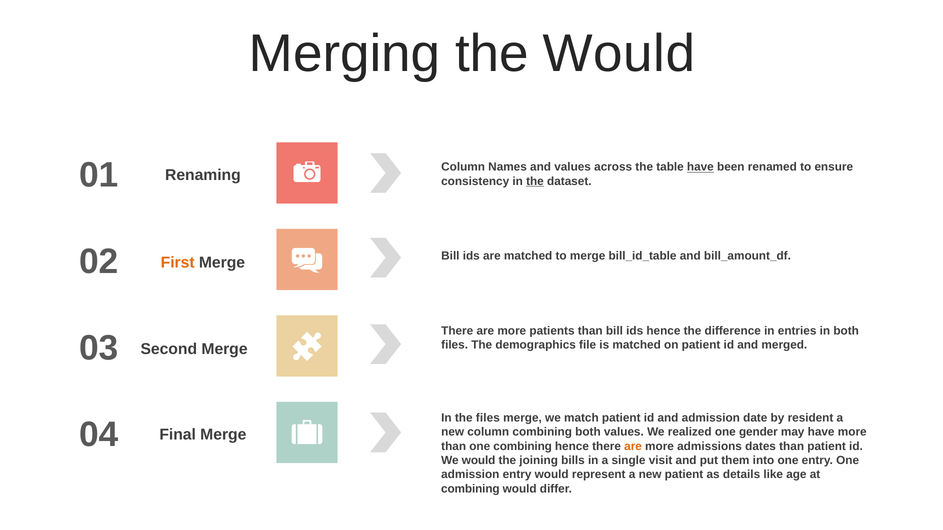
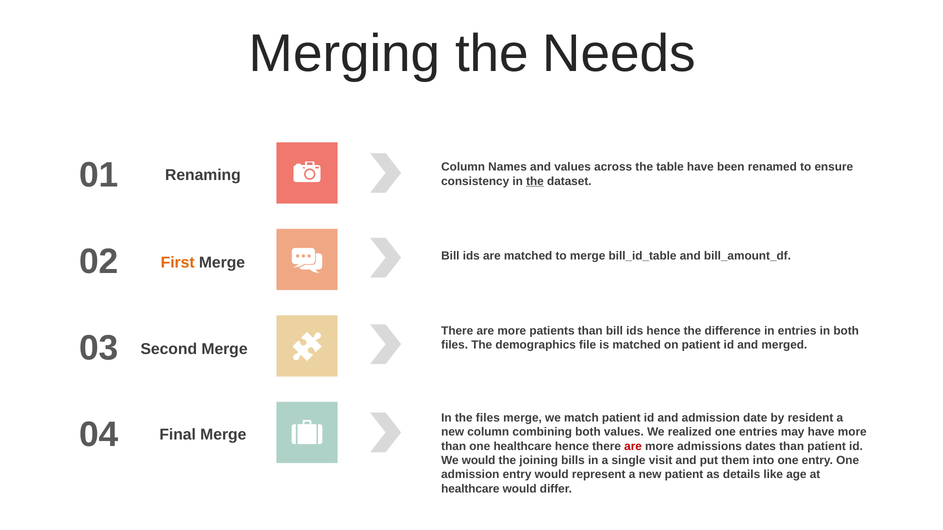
the Would: Would -> Needs (619, 54)
have underline: present -> none (700, 167)
one gender: gender -> entries (758, 432)
one combining: combining -> healthcare (523, 447)
are colour: orange -> red (633, 447)
combining: combining -> healthcare (470, 489)
